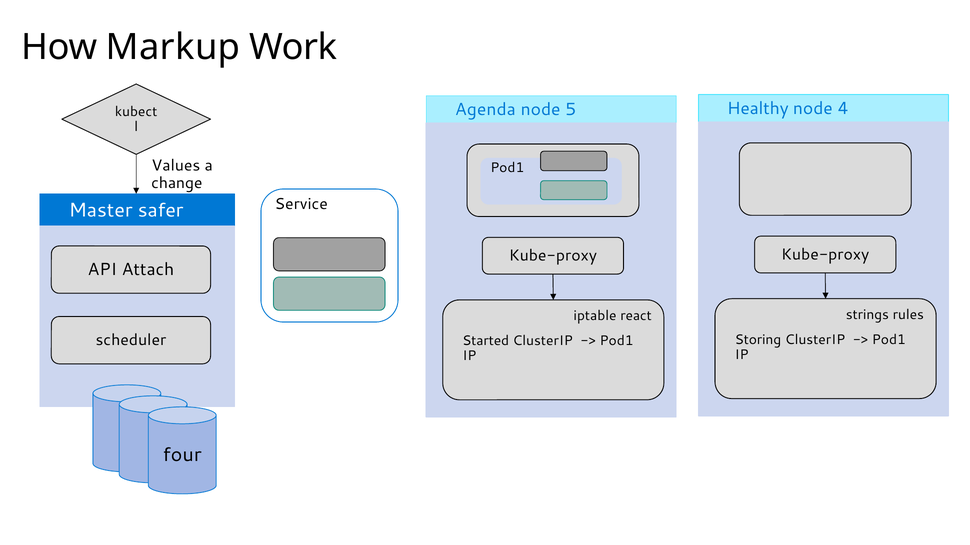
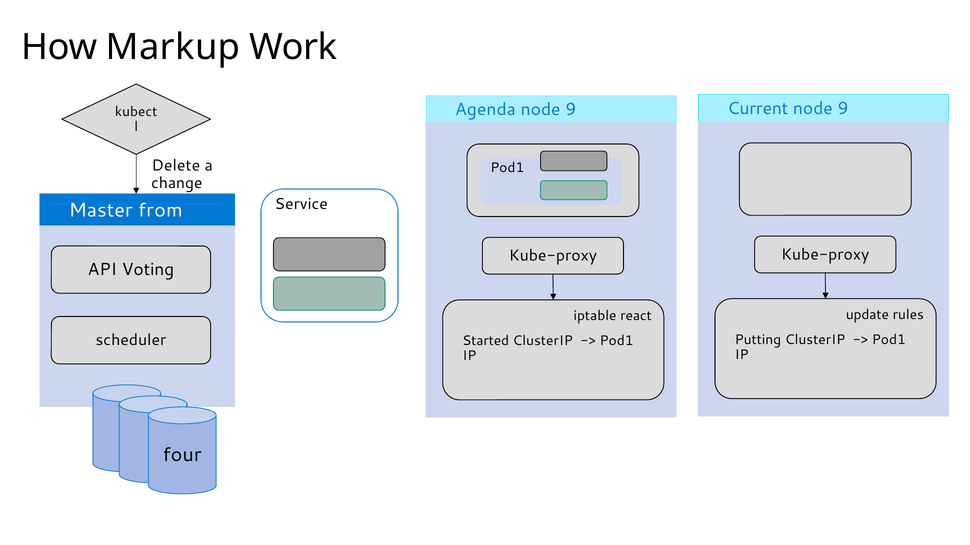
Healthy: Healthy -> Current (758, 109)
4: 4 -> 9 (843, 109)
5: 5 -> 9 (571, 110)
Values: Values -> Delete (176, 166)
safer: safer -> from (160, 211)
Attach: Attach -> Voting (148, 270)
strings: strings -> update (867, 315)
Storing: Storing -> Putting (758, 340)
